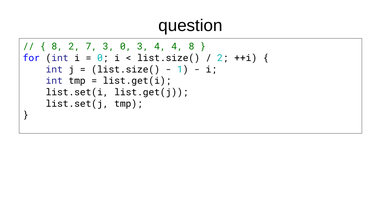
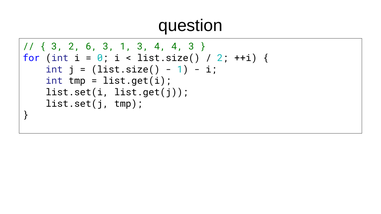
8: 8 -> 3 (57, 47)
7: 7 -> 6 (91, 47)
3 0: 0 -> 1 (126, 47)
4 8: 8 -> 3 (191, 47)
